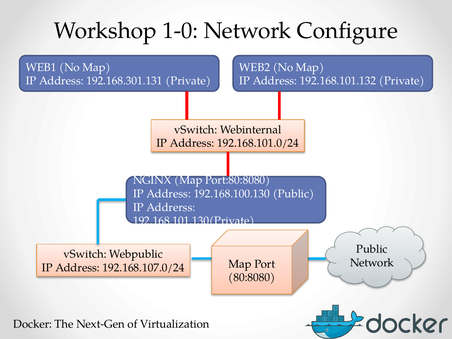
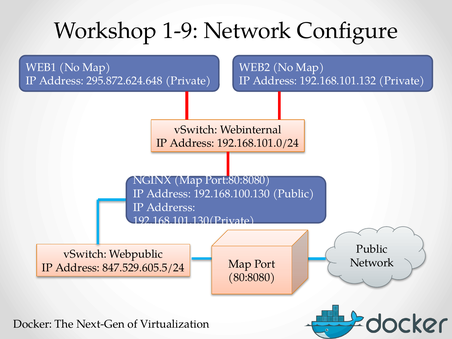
1-0: 1-0 -> 1-9 (180, 31)
192.168.301.131: 192.168.301.131 -> 295.872.624.648 (124, 81)
192.168.107.0/24: 192.168.107.0/24 -> 847.529.605.5/24 (143, 268)
